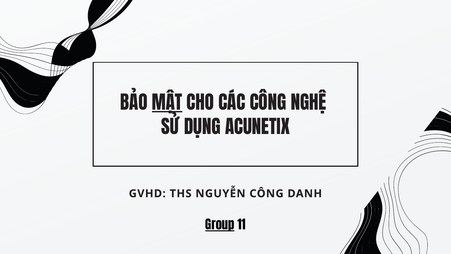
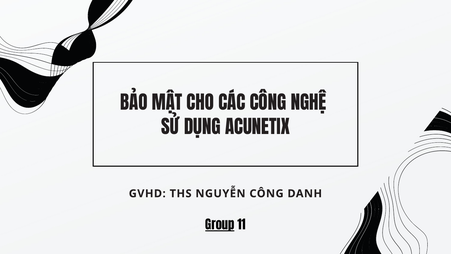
MẬT underline: present -> none (167, 103)
